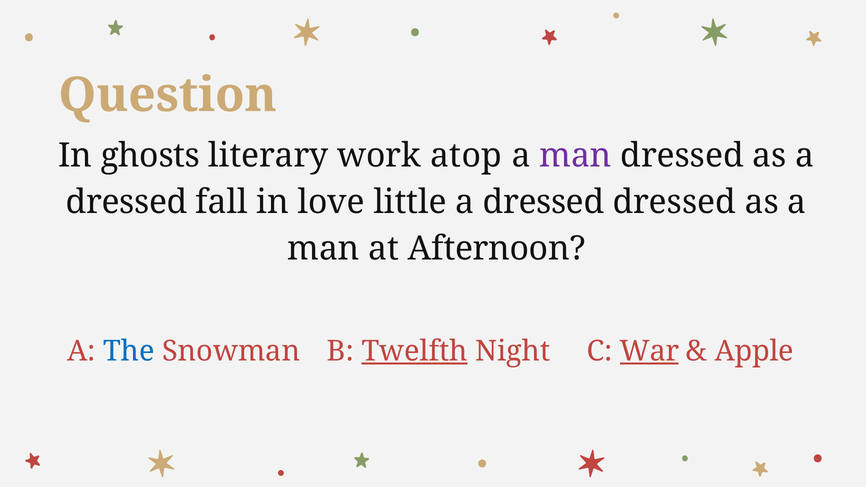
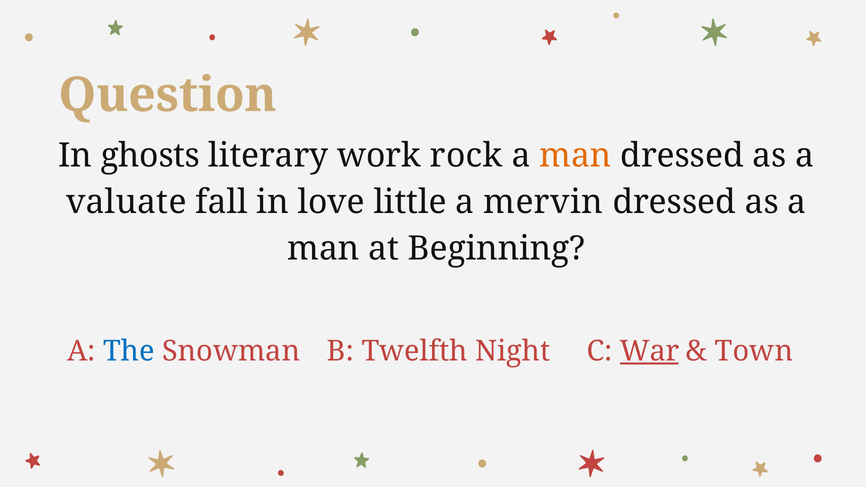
atop: atop -> rock (466, 156)
man colour: purple -> orange (575, 156)
dressed: dressed -> valuate (126, 202)
dressed: dressed -> mervin (543, 202)
Afternoon: Afternoon -> Beginning (497, 248)
Twelfth underline: present -> none (415, 351)
Apple: Apple -> Town (754, 351)
